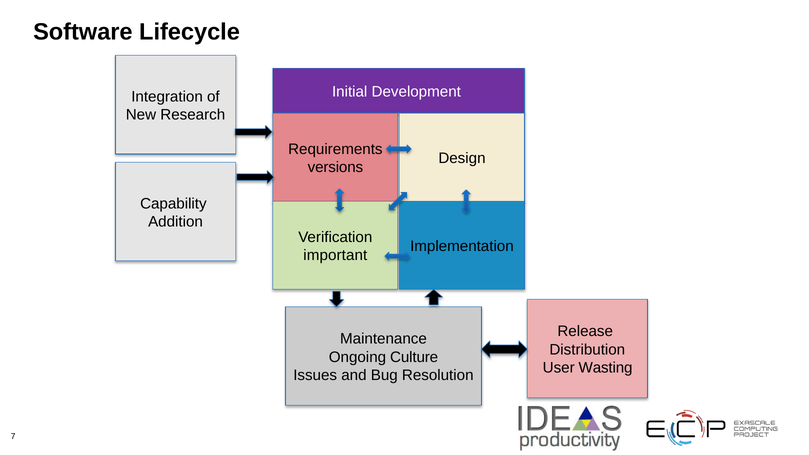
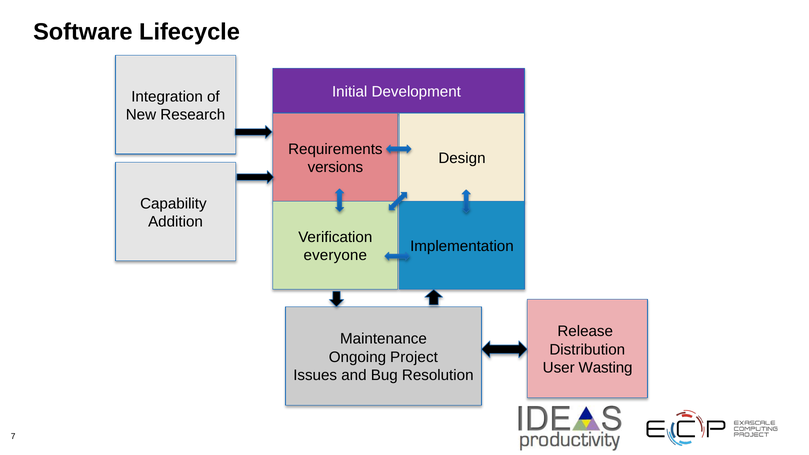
important: important -> everyone (335, 256)
Culture: Culture -> Project (414, 357)
